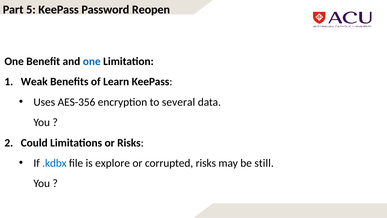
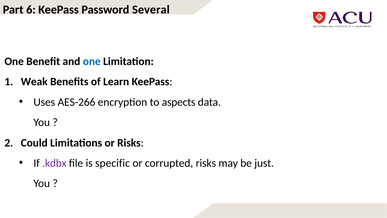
5: 5 -> 6 (31, 10)
Reopen: Reopen -> Several (151, 10)
AES-356: AES-356 -> AES-266 (76, 102)
several: several -> aspects (179, 102)
.kdbx colour: blue -> purple (54, 163)
explore: explore -> specific (113, 163)
still: still -> just (264, 163)
